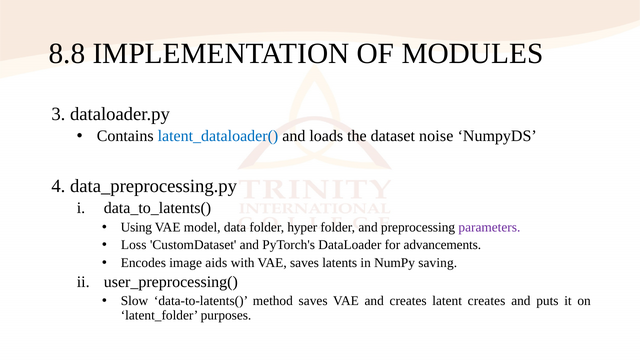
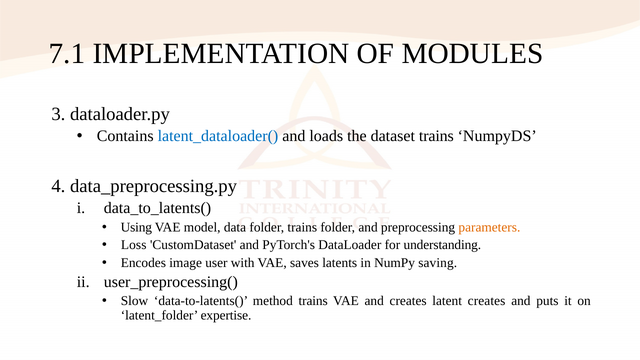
8.8: 8.8 -> 7.1 (67, 54)
dataset noise: noise -> trains (436, 136)
folder hyper: hyper -> trains (302, 227)
parameters colour: purple -> orange (489, 227)
advancements: advancements -> understanding (442, 245)
aids: aids -> user (216, 263)
method saves: saves -> trains (313, 301)
purposes: purposes -> expertise (226, 315)
